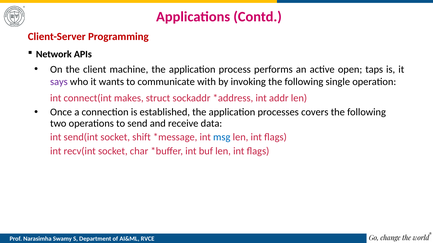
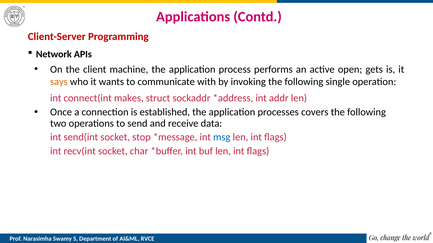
taps: taps -> gets (374, 69)
says colour: purple -> orange (59, 82)
shift: shift -> stop (142, 138)
